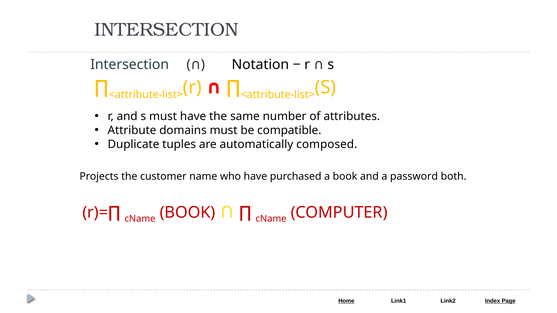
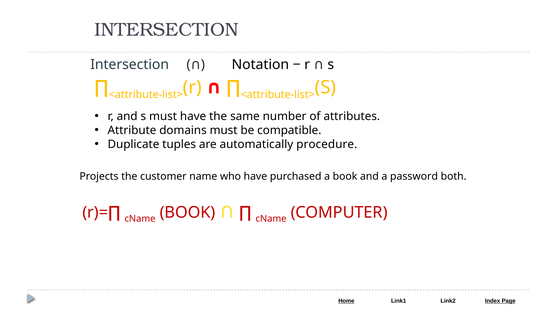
composed: composed -> procedure (327, 144)
